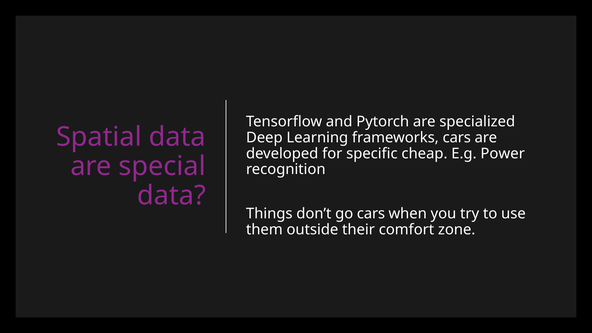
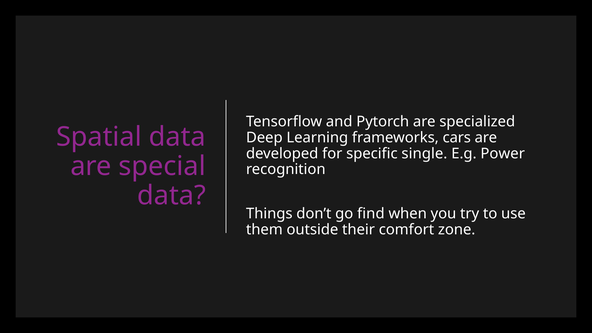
cheap: cheap -> single (424, 153)
go cars: cars -> find (371, 214)
